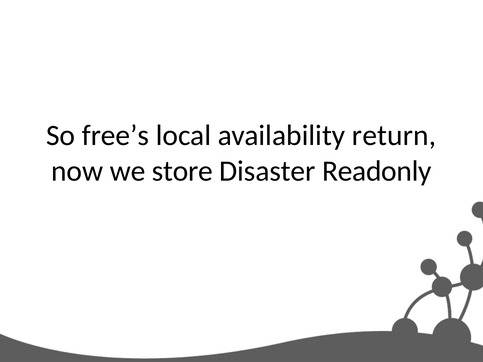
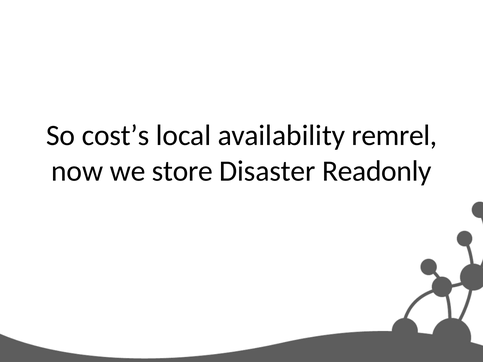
free’s: free’s -> cost’s (116, 136)
return: return -> remrel (394, 136)
